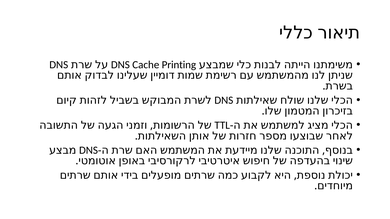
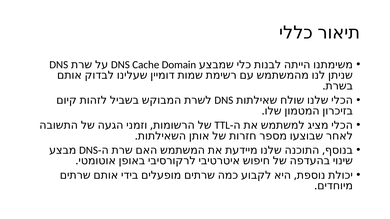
Printing: Printing -> Domain (179, 65)
